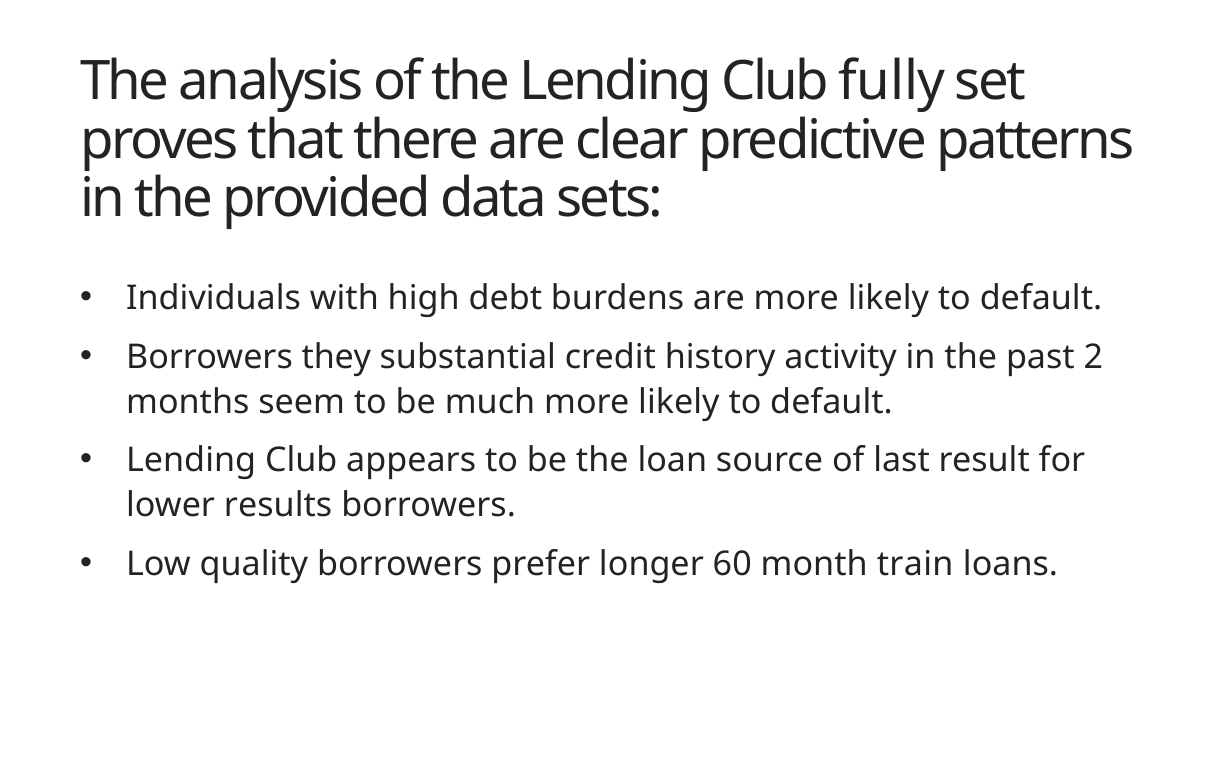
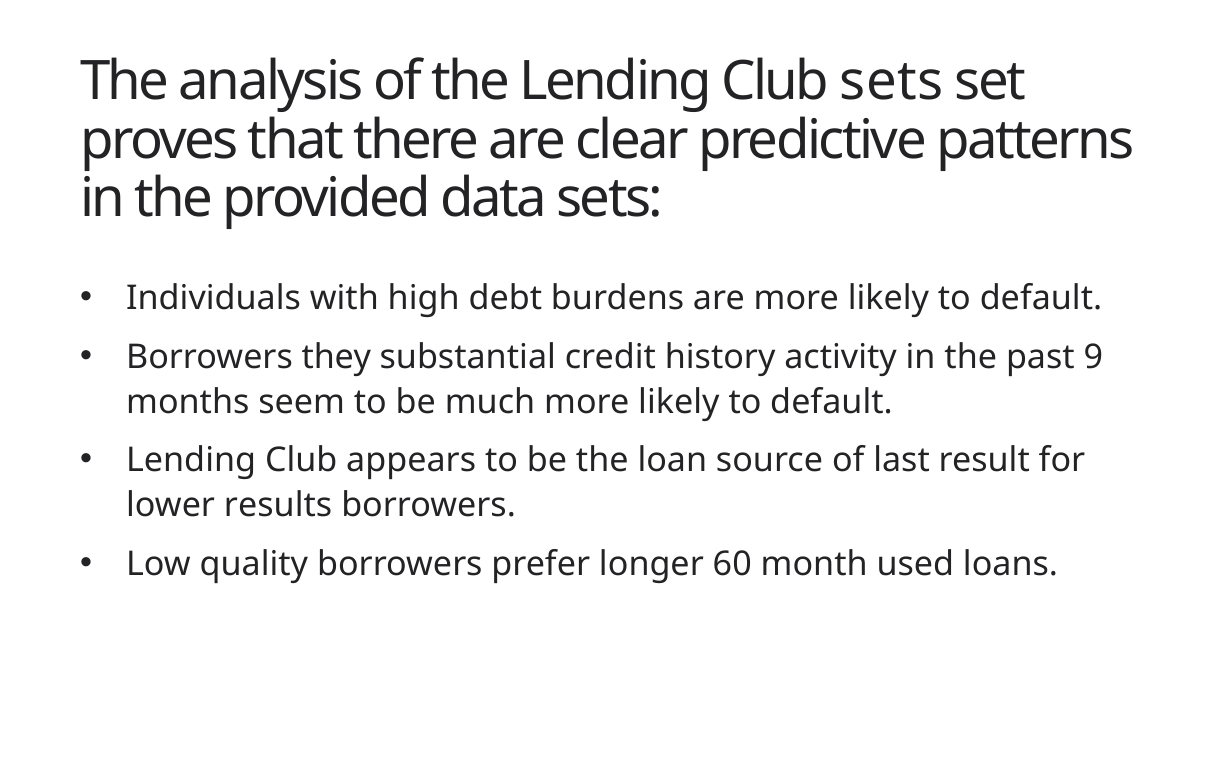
Club fully: fully -> sets (892, 81)
2: 2 -> 9 (1093, 357)
train: train -> used (915, 564)
